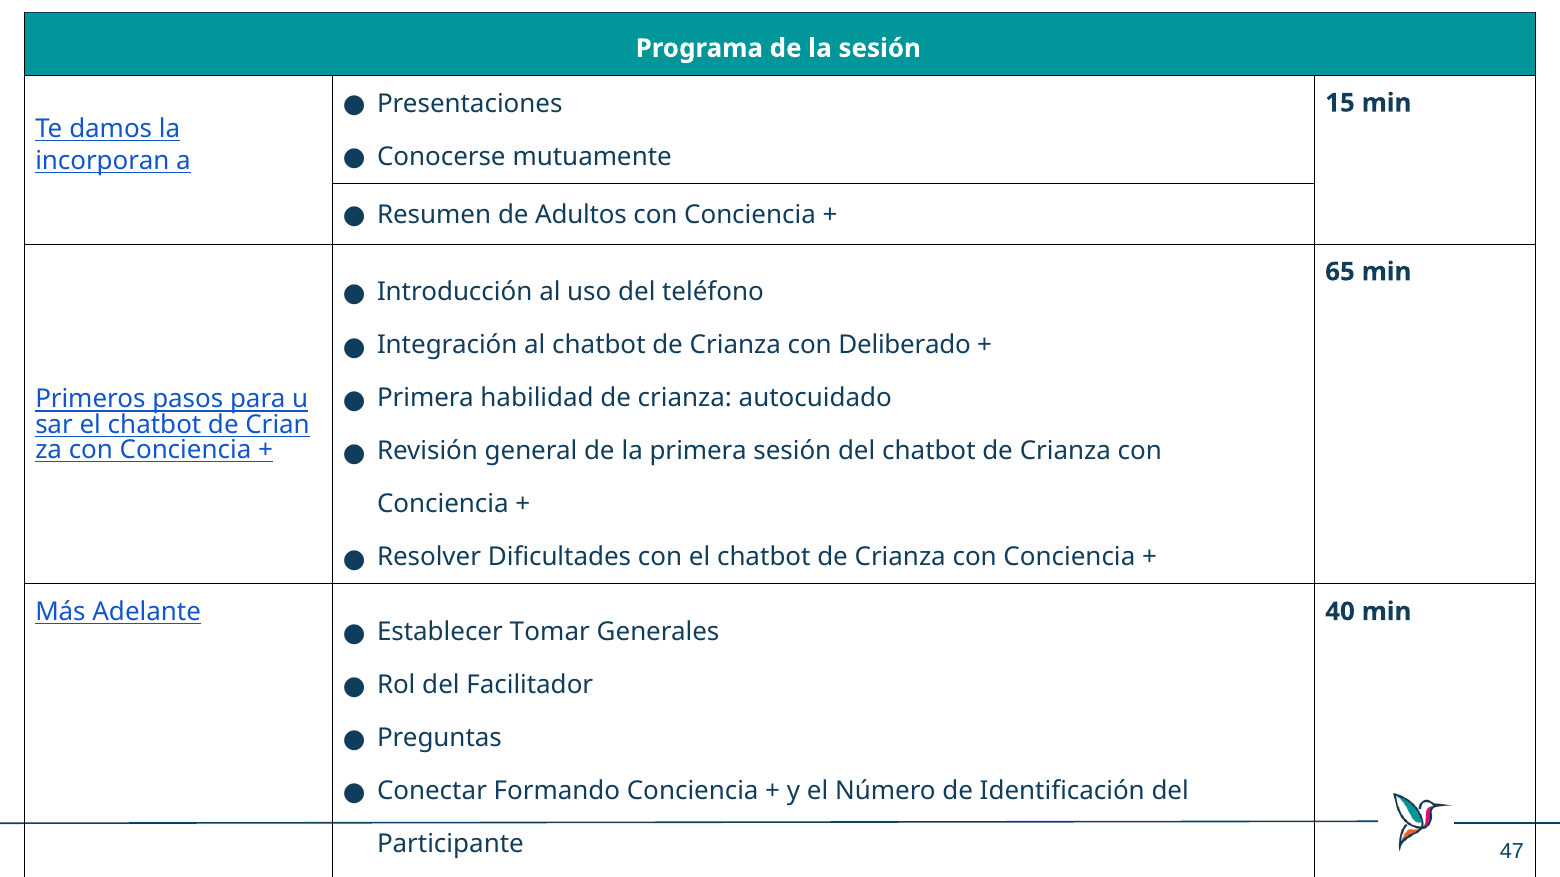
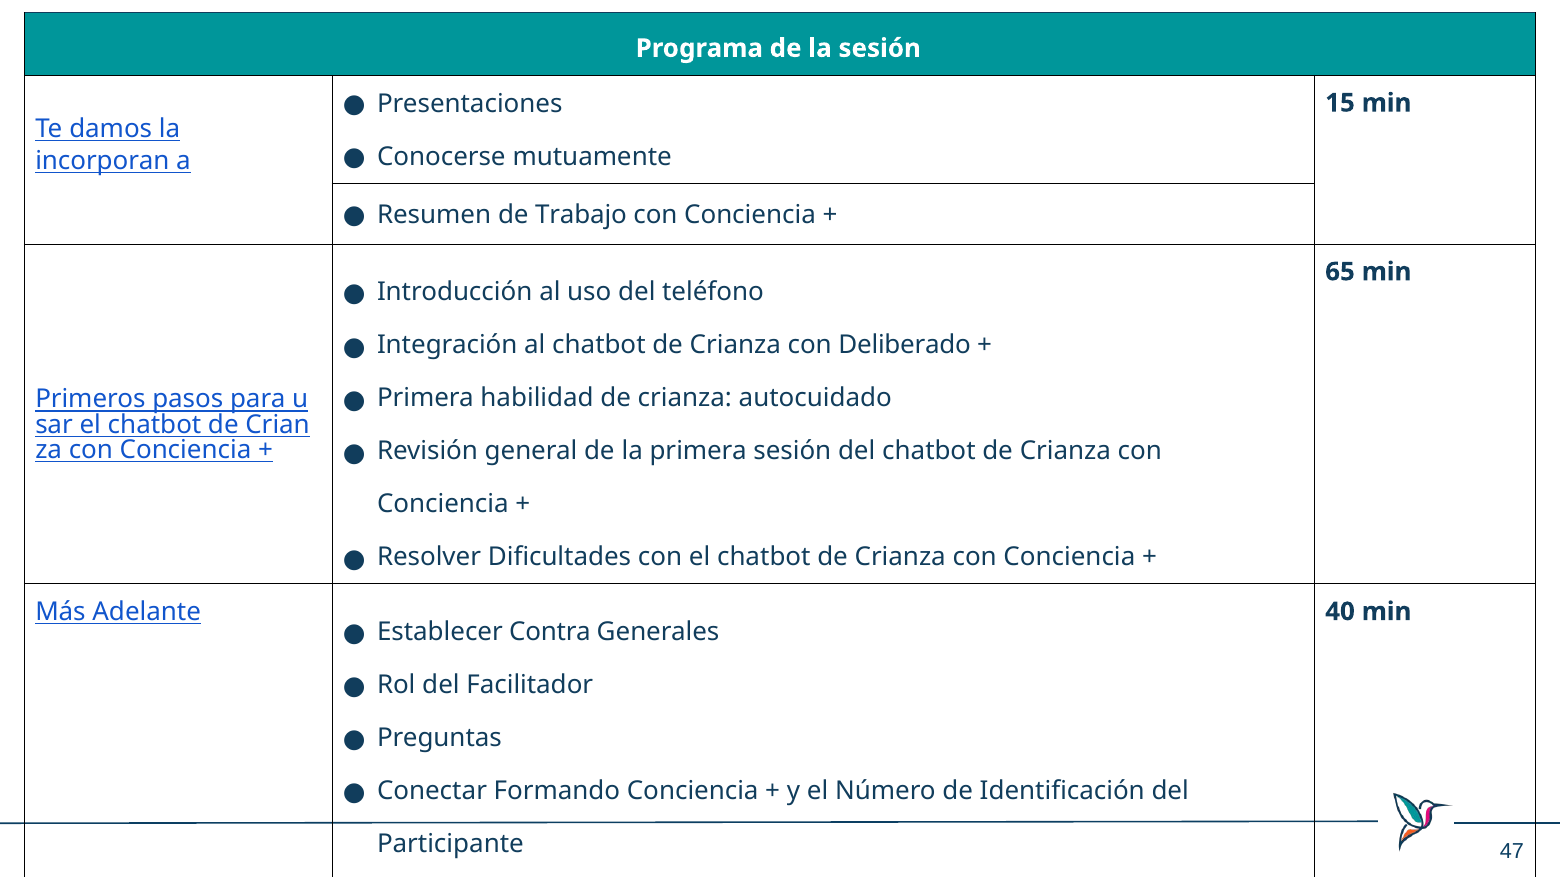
Adultos: Adultos -> Trabajo (581, 215)
Tomar: Tomar -> Contra (550, 632)
